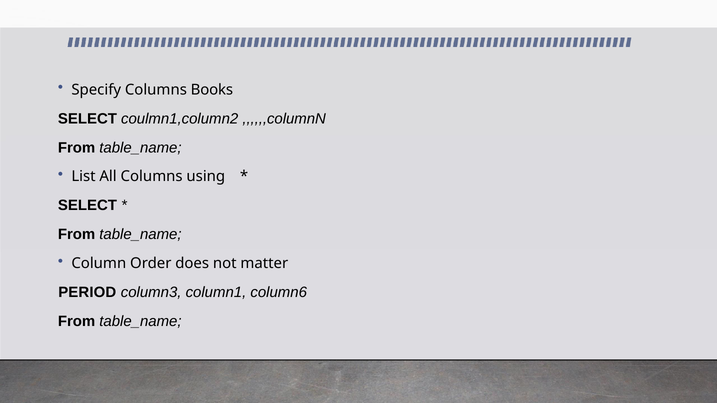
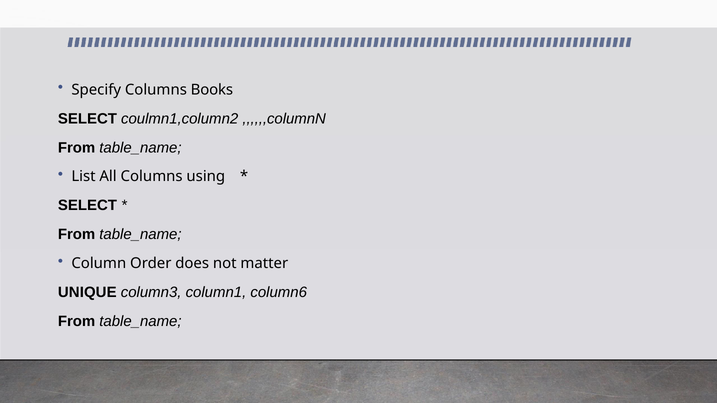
PERIOD: PERIOD -> UNIQUE (87, 293)
